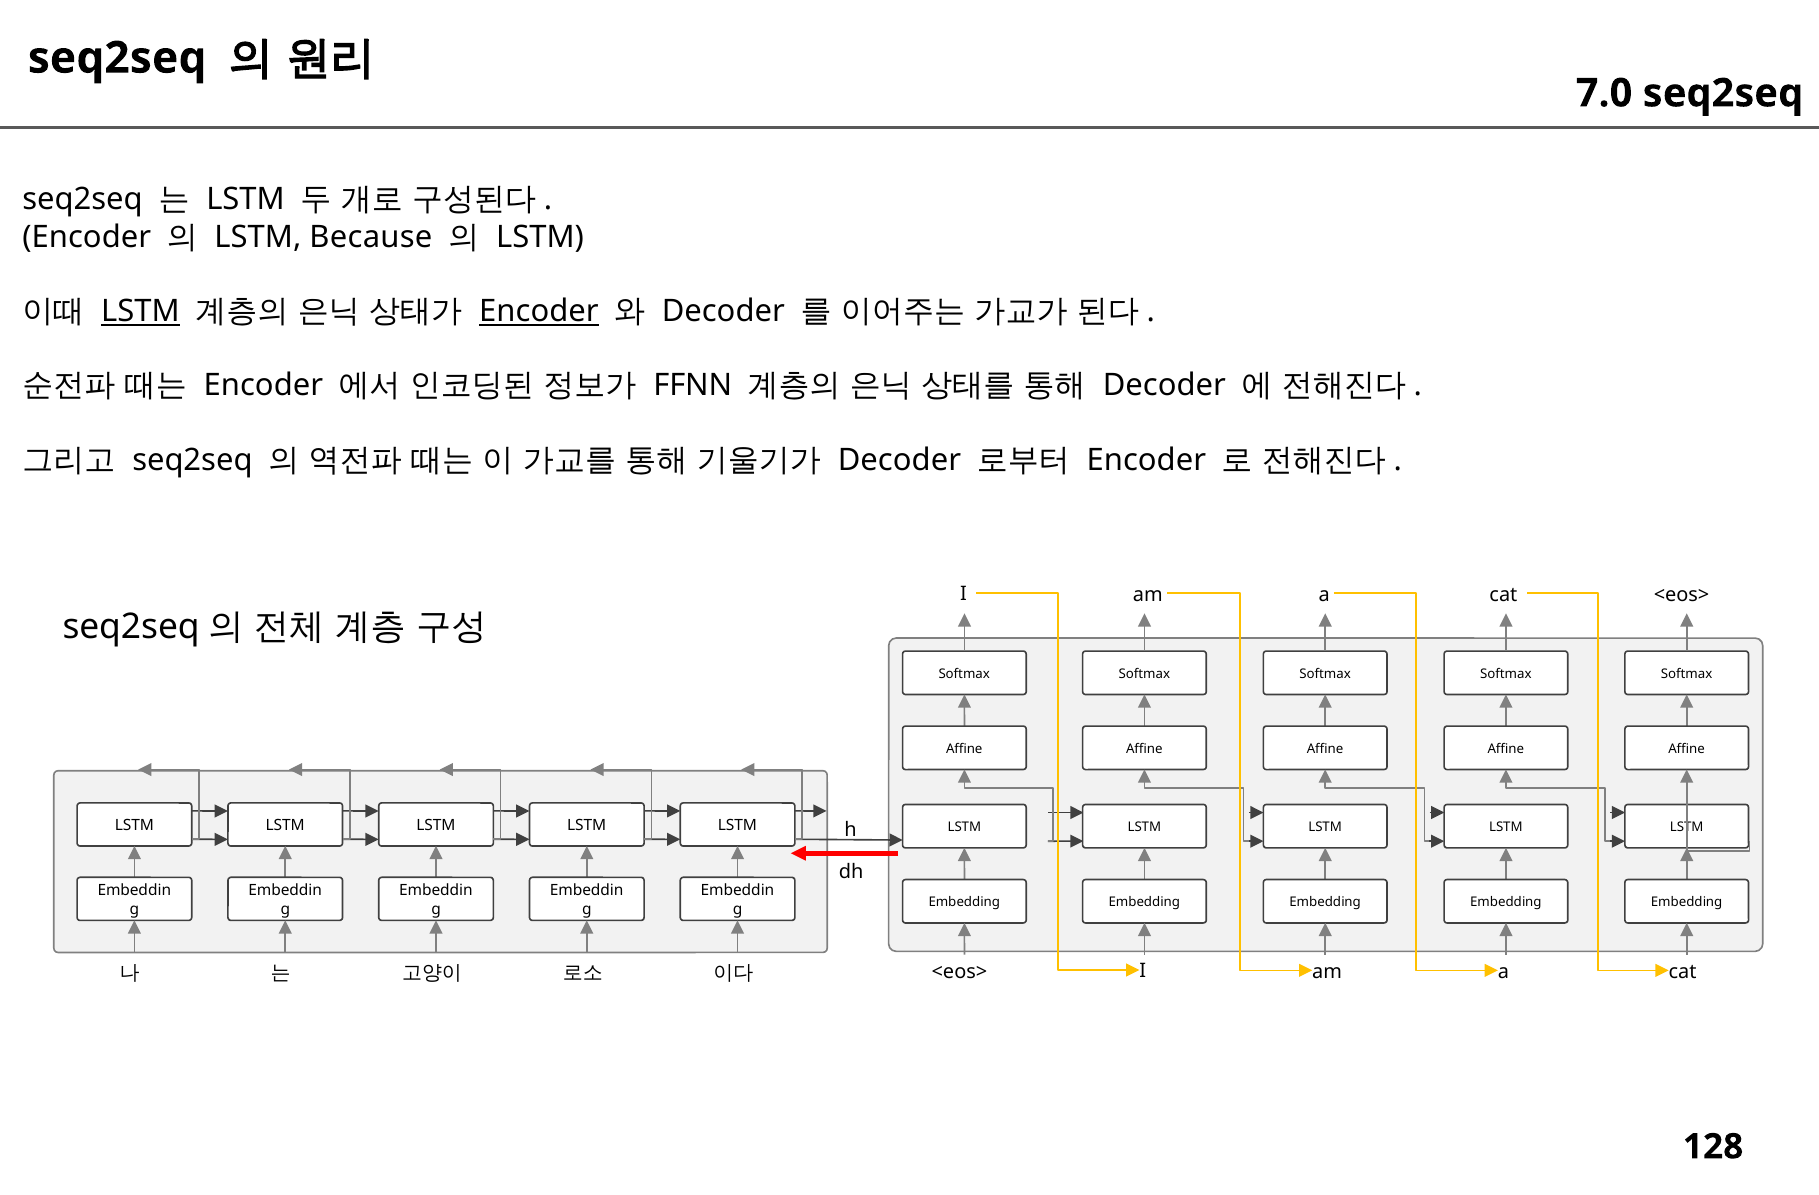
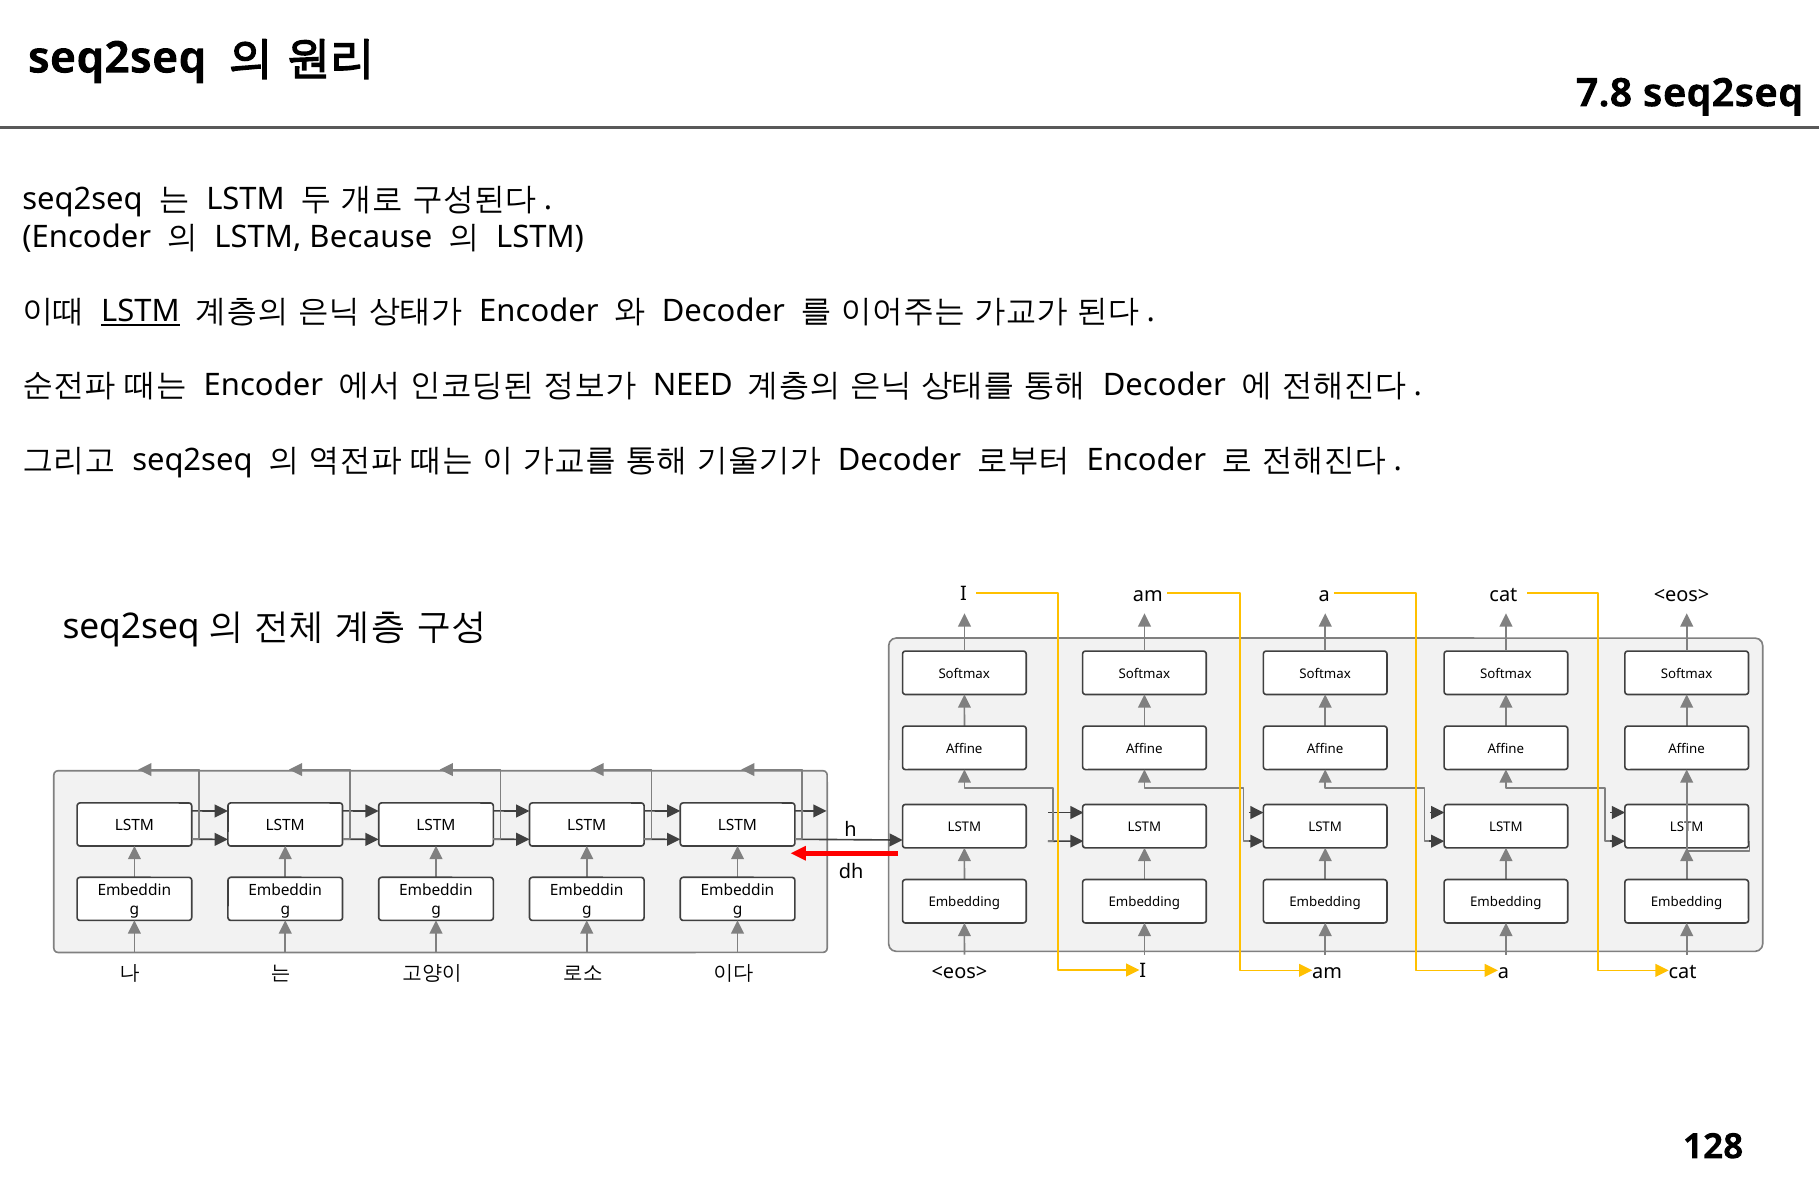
7.0: 7.0 -> 7.8 (1604, 93)
Encoder underline: present -> none (539, 311)
FFNN: FFNN -> NEED (693, 386)
